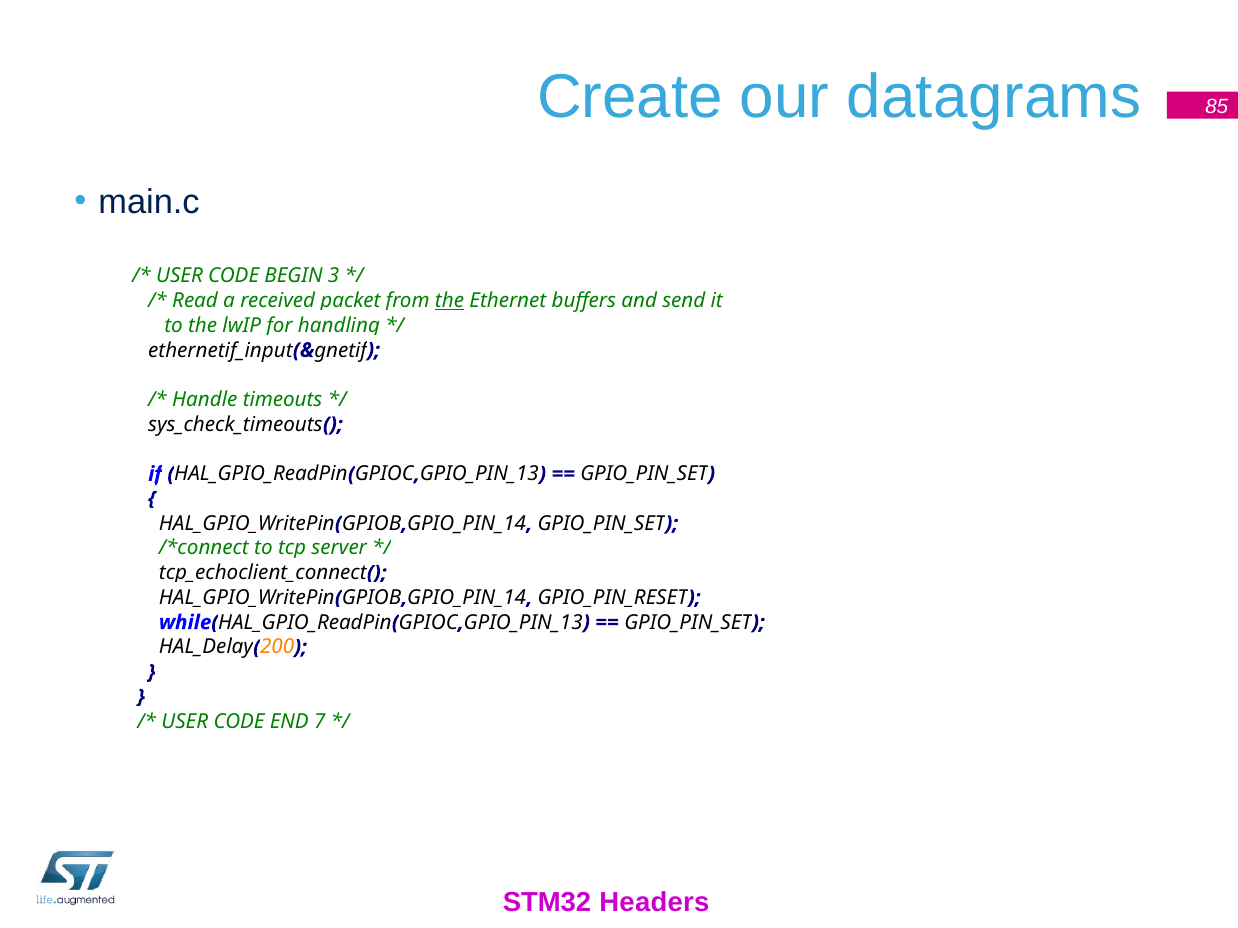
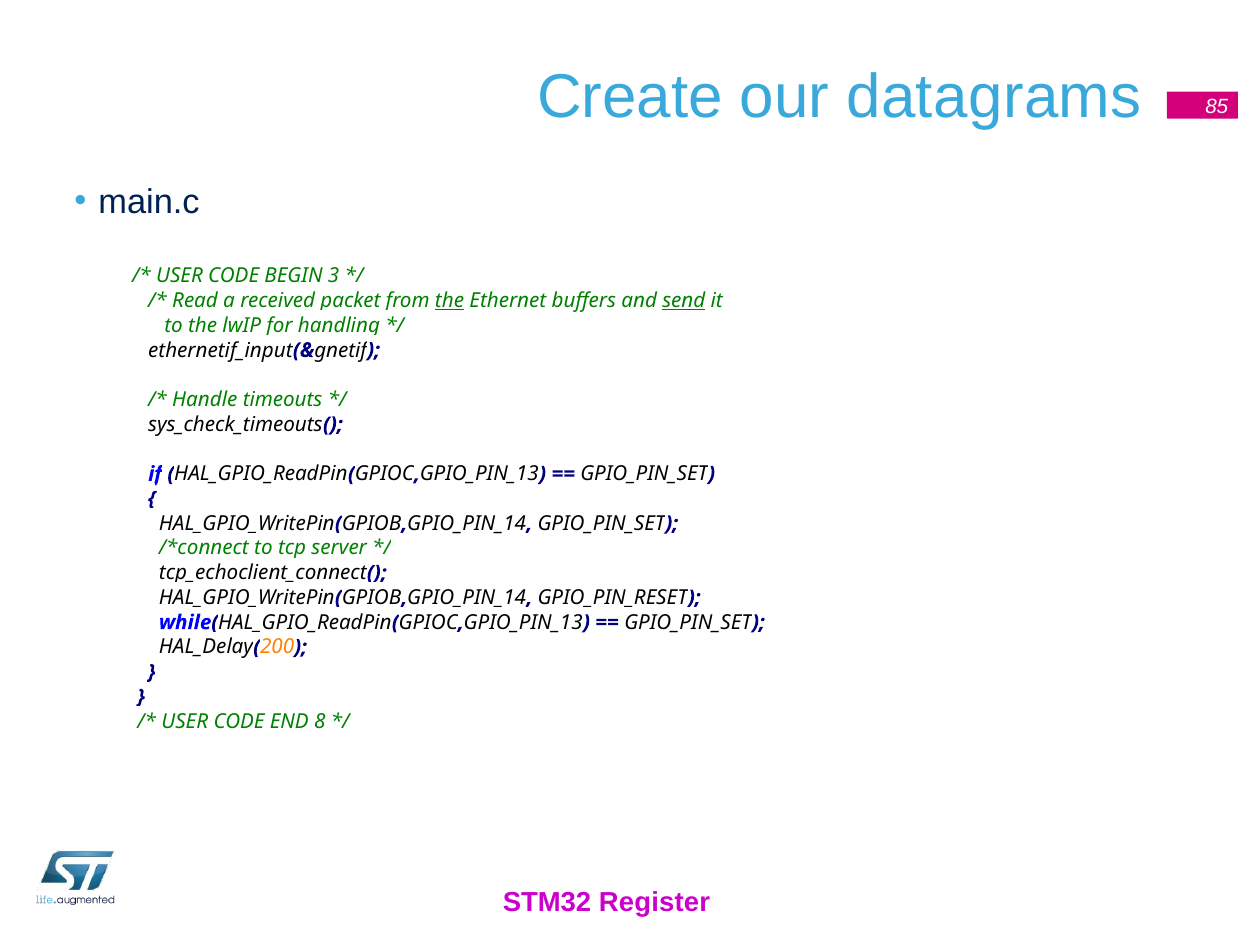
send underline: none -> present (684, 301)
7: 7 -> 8 (320, 722)
Headers: Headers -> Register (654, 903)
